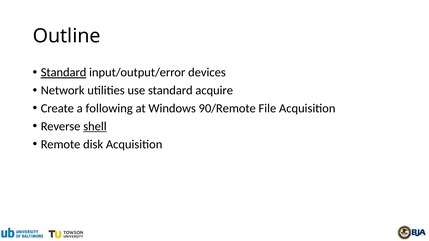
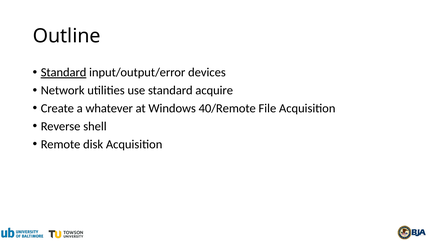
following: following -> whatever (109, 109)
90/Remote: 90/Remote -> 40/Remote (227, 109)
shell underline: present -> none (95, 126)
